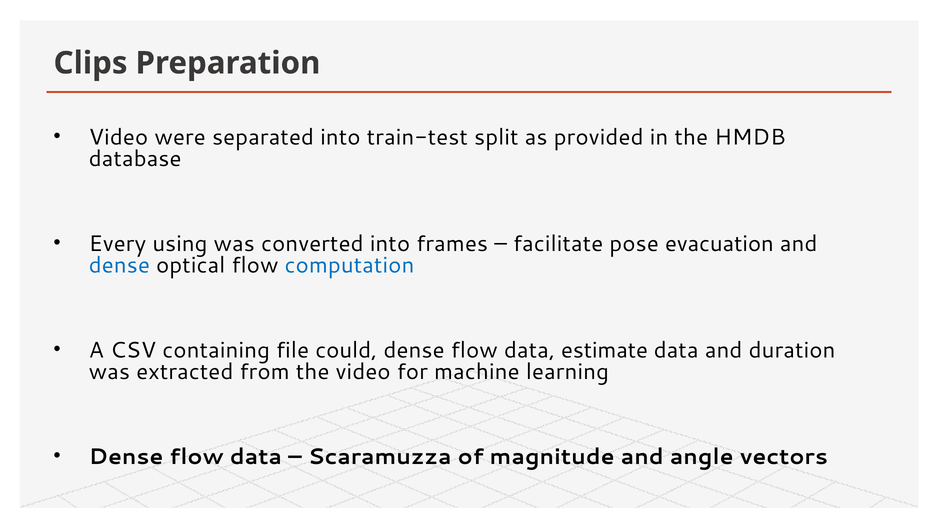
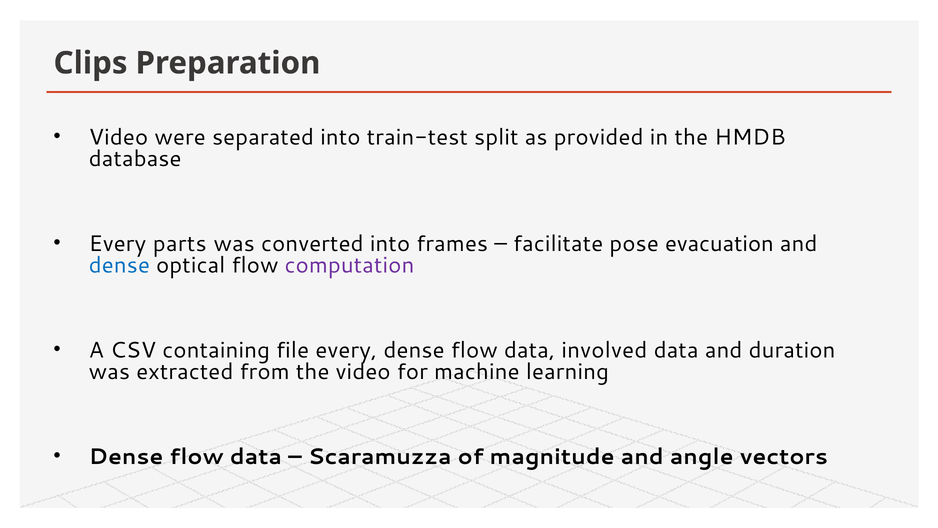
using: using -> parts (180, 243)
computation colour: blue -> purple (350, 265)
file could: could -> every (346, 350)
estimate: estimate -> involved (604, 350)
